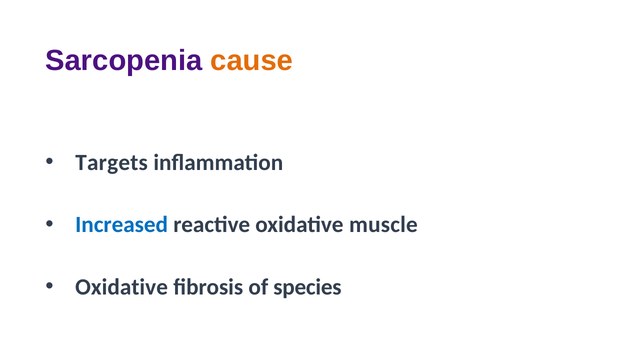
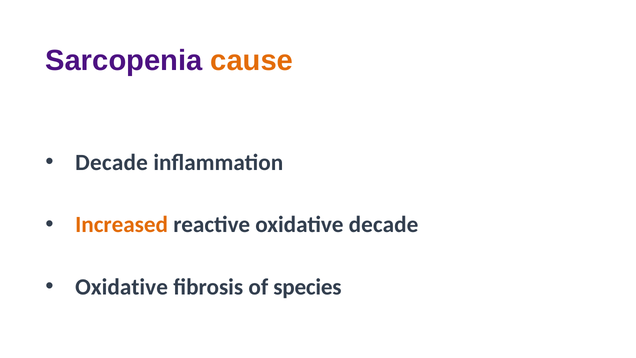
Targets: Targets -> Decade (112, 162)
Increased colour: blue -> orange (122, 225)
oxidative muscle: muscle -> decade (384, 225)
